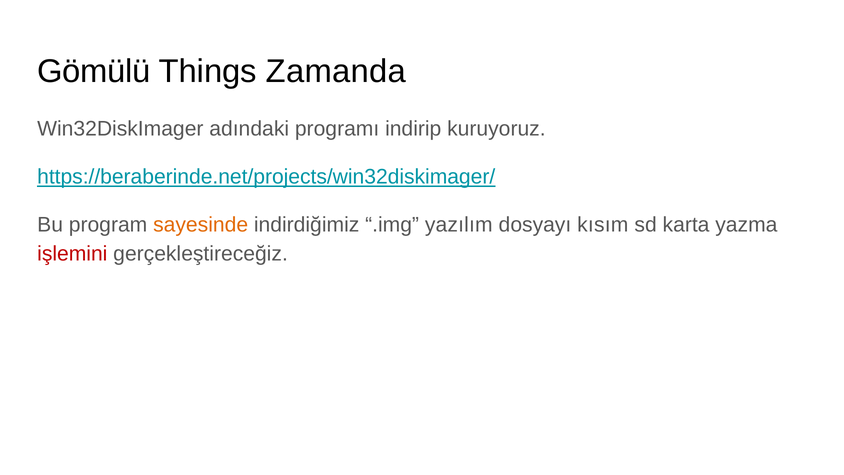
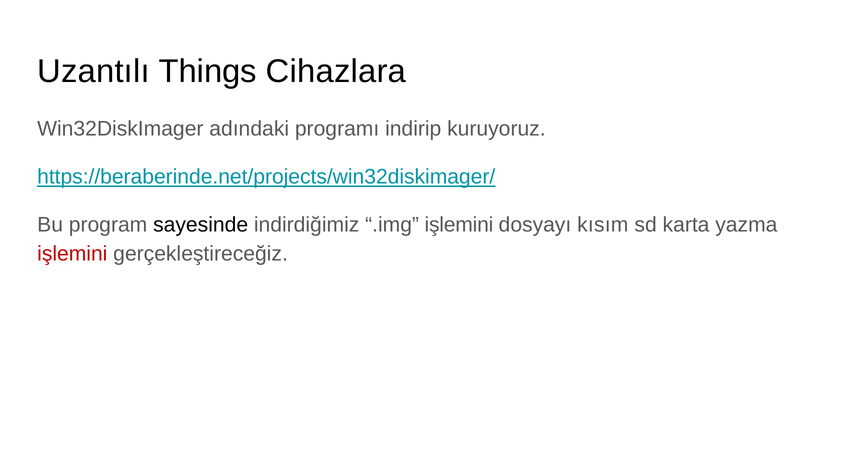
Gömülü: Gömülü -> Uzantılı (94, 72)
Zamanda: Zamanda -> Cihazlara (336, 72)
sayesinde colour: orange -> black (201, 225)
.img yazılım: yazılım -> işlemini (459, 225)
